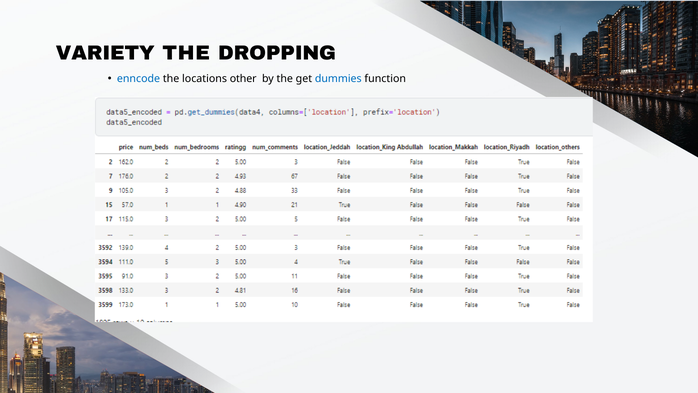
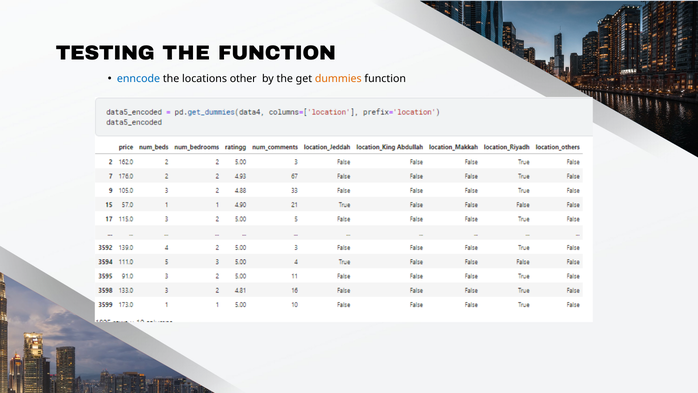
VARIETY: VARIETY -> TESTING (105, 53)
THE DROPPING: DROPPING -> FUNCTION (277, 53)
dummies colour: blue -> orange (338, 79)
